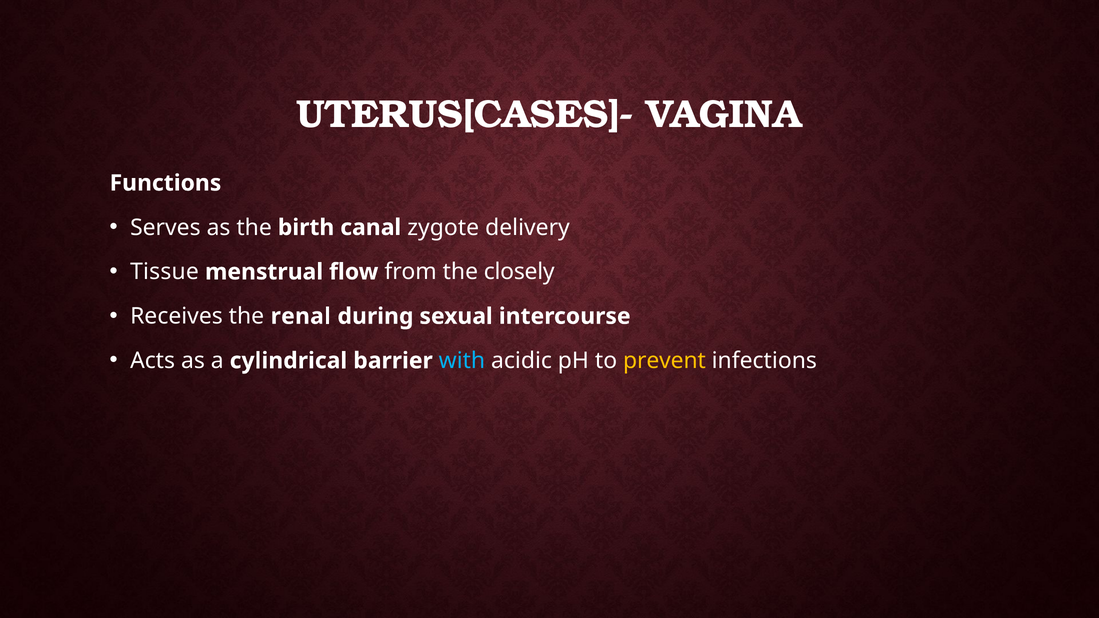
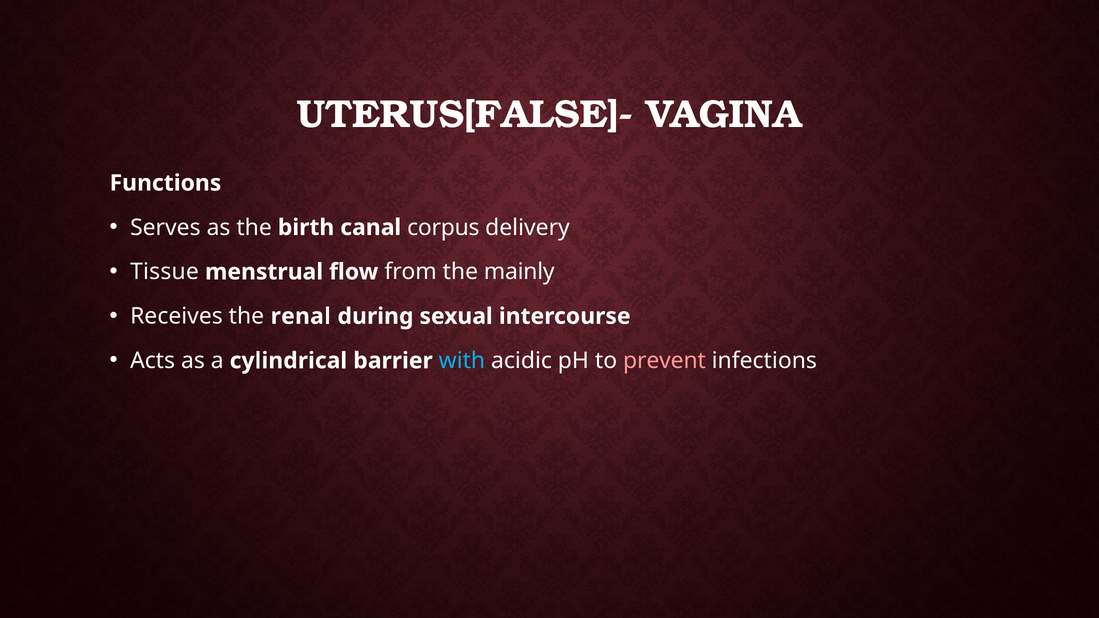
UTERUS[CASES]-: UTERUS[CASES]- -> UTERUS[FALSE]- (465, 114)
zygote: zygote -> corpus (443, 228)
closely: closely -> mainly (519, 272)
prevent colour: yellow -> pink (664, 361)
